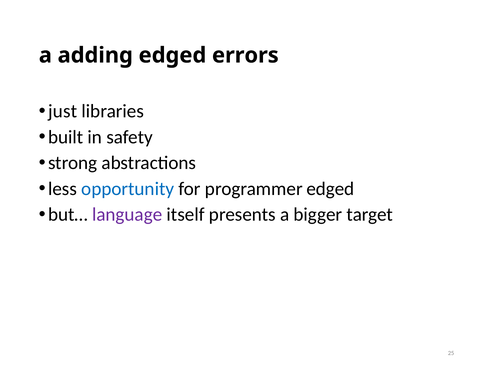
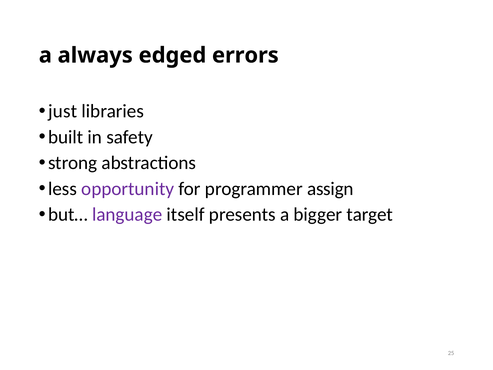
adding: adding -> always (95, 55)
opportunity colour: blue -> purple (128, 189)
programmer edged: edged -> assign (330, 189)
